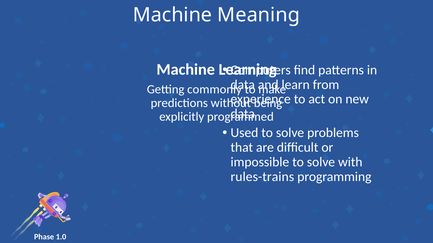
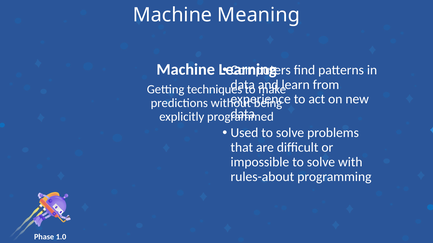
commonly: commonly -> techniques (215, 90)
rules-trains: rules-trains -> rules-about (262, 177)
